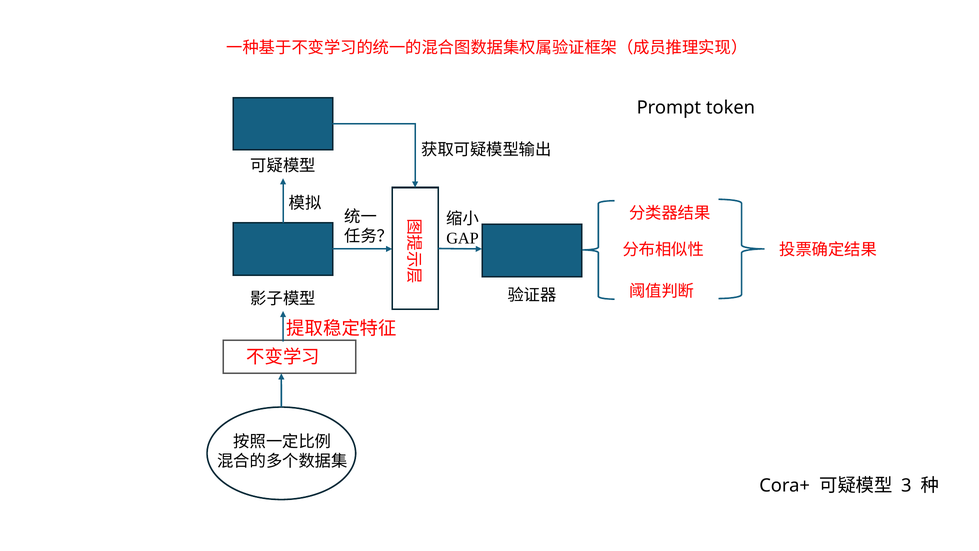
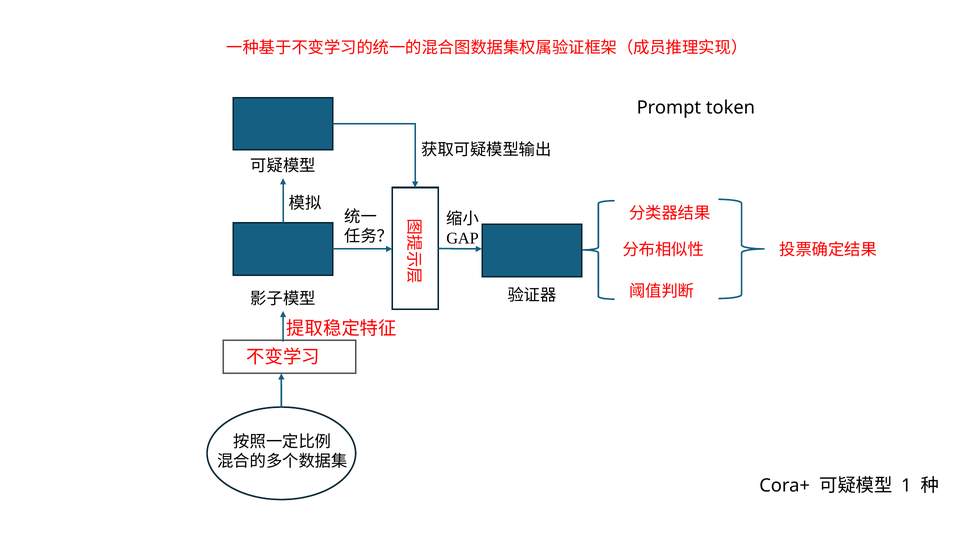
3: 3 -> 1 (906, 486)
